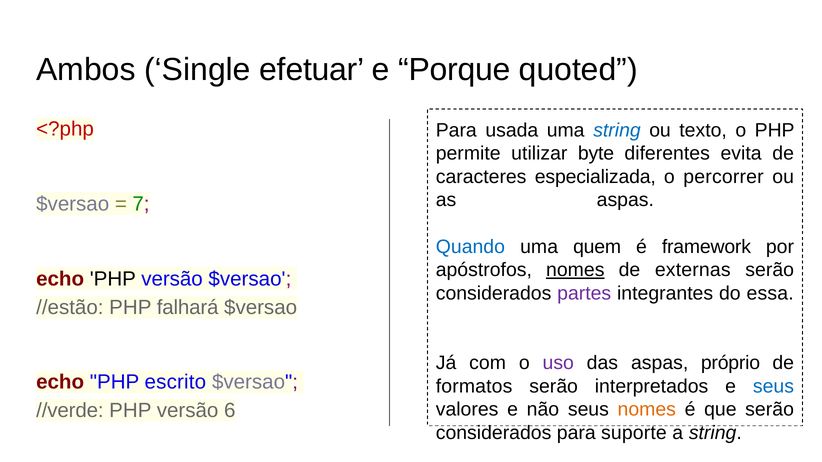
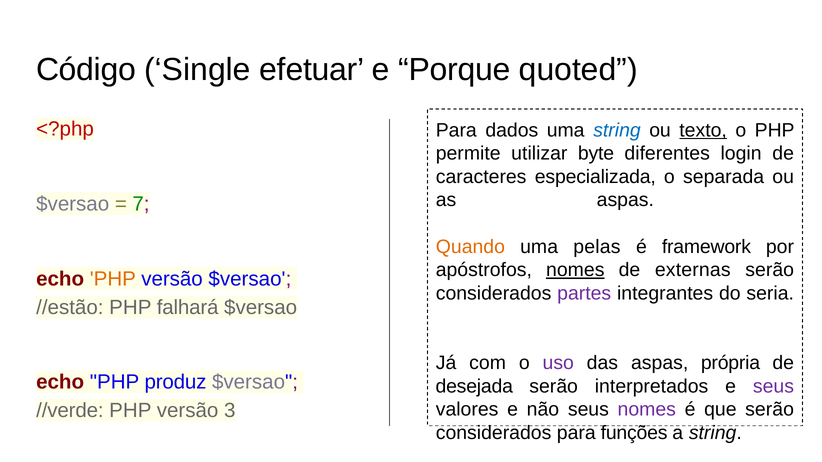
Ambos: Ambos -> Código (86, 70)
usada: usada -> dados (512, 130)
texto underline: none -> present (703, 130)
evita: evita -> login (741, 154)
percorrer: percorrer -> separada (724, 177)
Quando colour: blue -> orange (470, 247)
quem: quem -> pelas (597, 247)
PHP colour: black -> orange (113, 279)
essa: essa -> seria (770, 293)
próprio: próprio -> própria (731, 363)
escrito: escrito -> produz (176, 382)
formatos: formatos -> desejada (474, 387)
seus colour: blue -> purple (773, 387)
nomes colour: orange -> purple (647, 410)
6: 6 -> 3 (230, 411)
suporte: suporte -> funções (634, 433)
